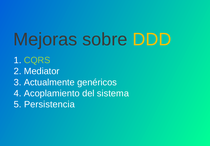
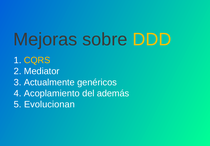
CQRS colour: light green -> yellow (37, 60)
sistema: sistema -> además (113, 93)
Persistencia: Persistencia -> Evolucionan (49, 104)
